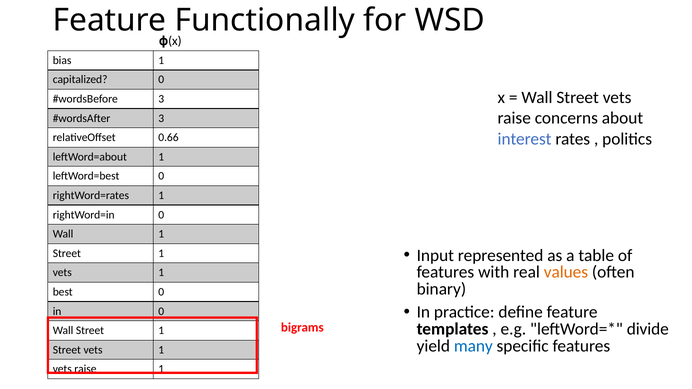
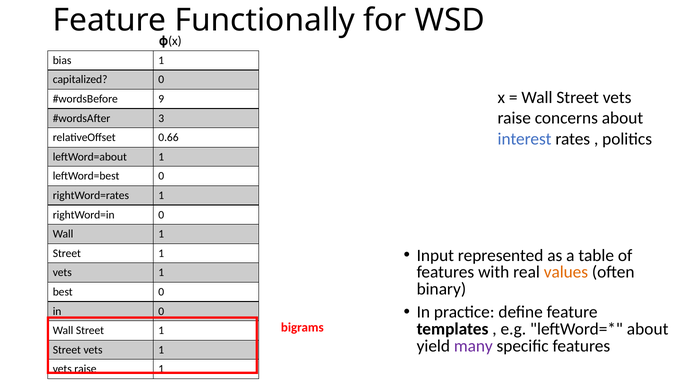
3: 3 -> 9 (161, 99)
divide: divide -> about (648, 329)
many colour: blue -> purple (473, 346)
